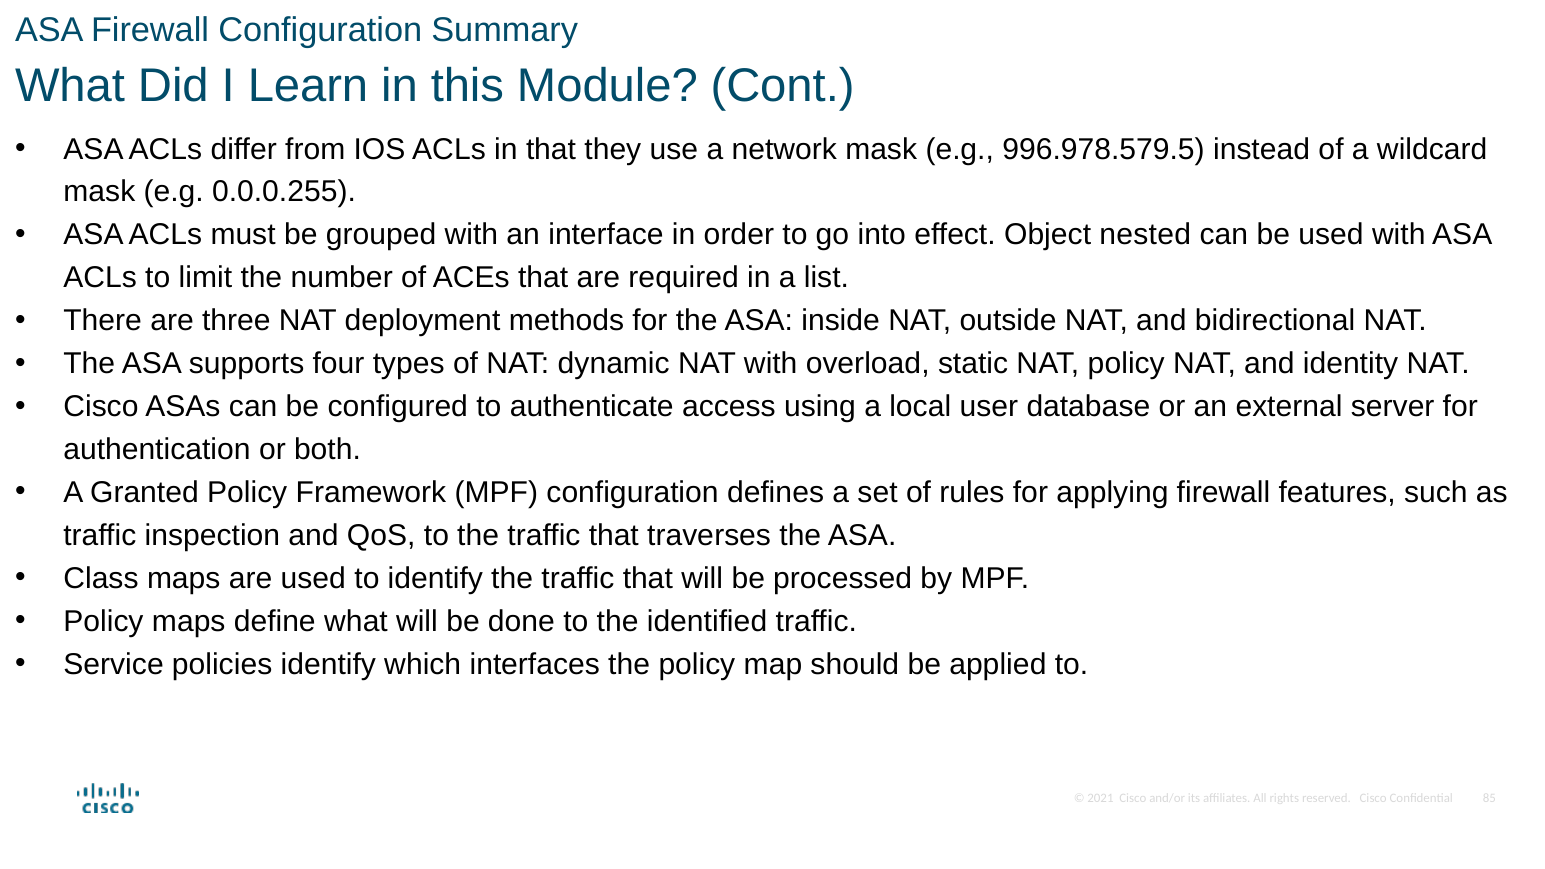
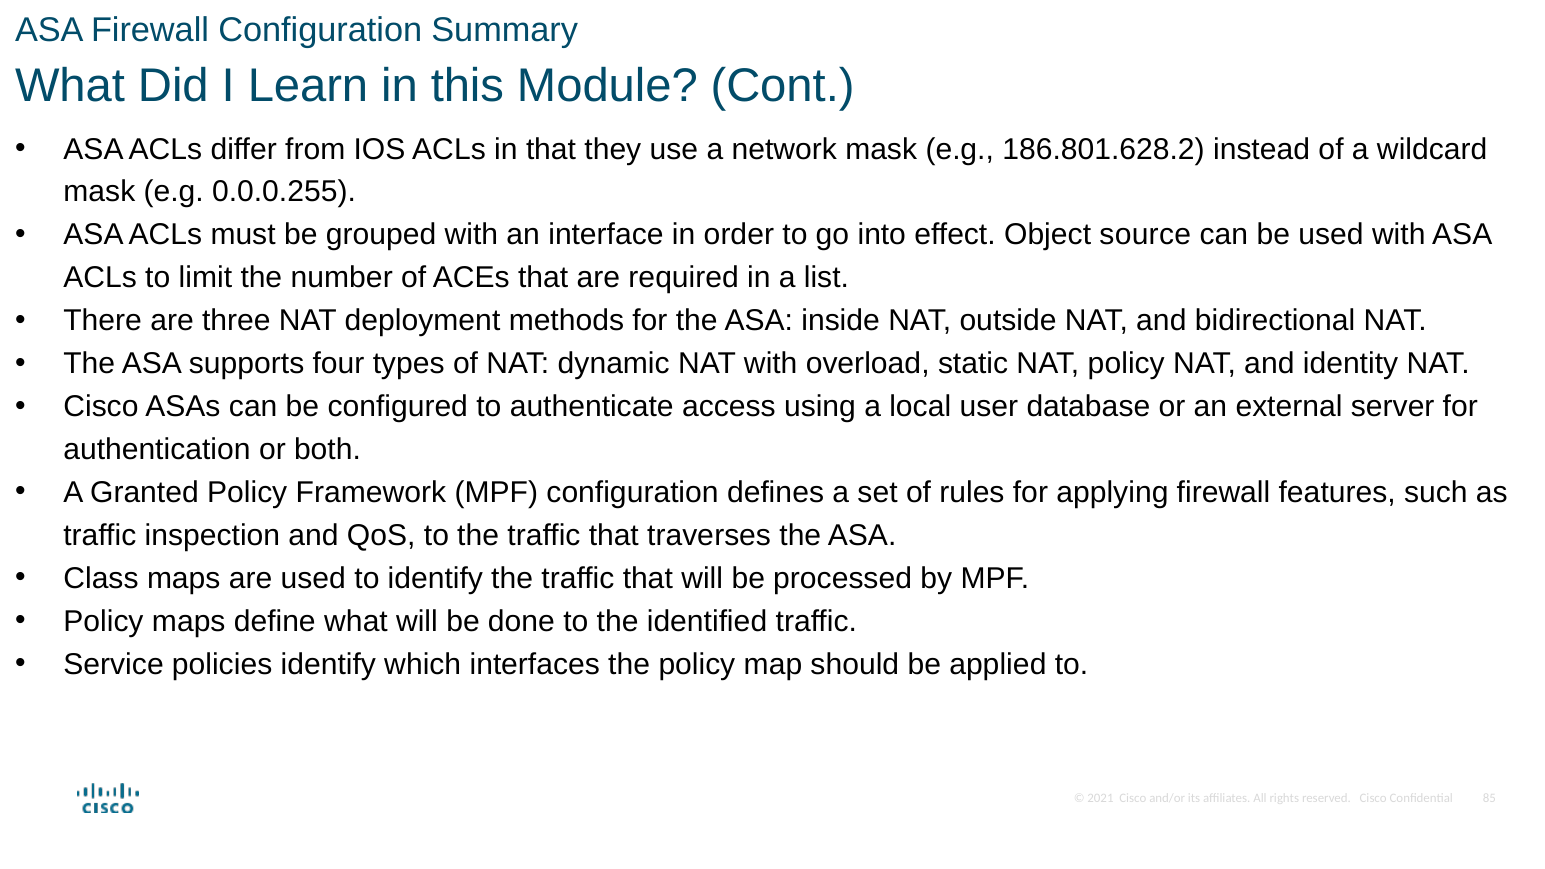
996.978.579.5: 996.978.579.5 -> 186.801.628.2 (1104, 149)
nested: nested -> source (1145, 235)
